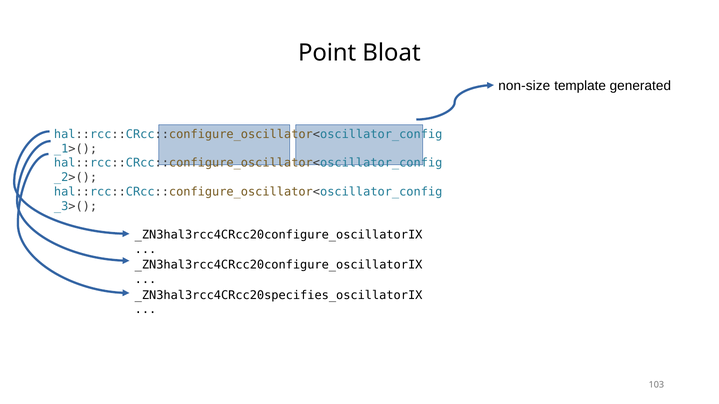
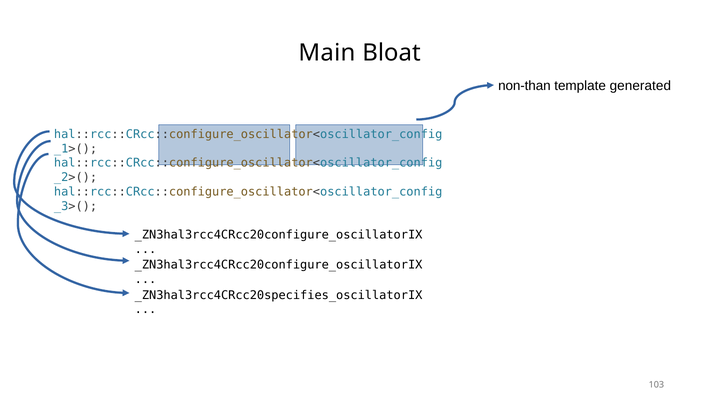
Point: Point -> Main (327, 53)
non-size: non-size -> non-than (524, 86)
